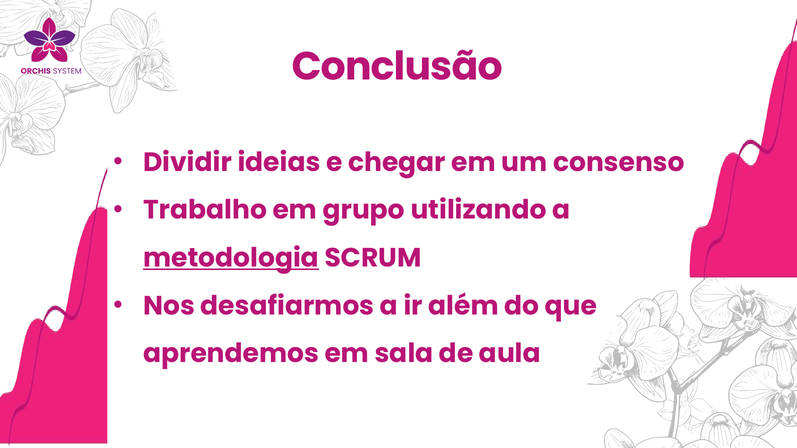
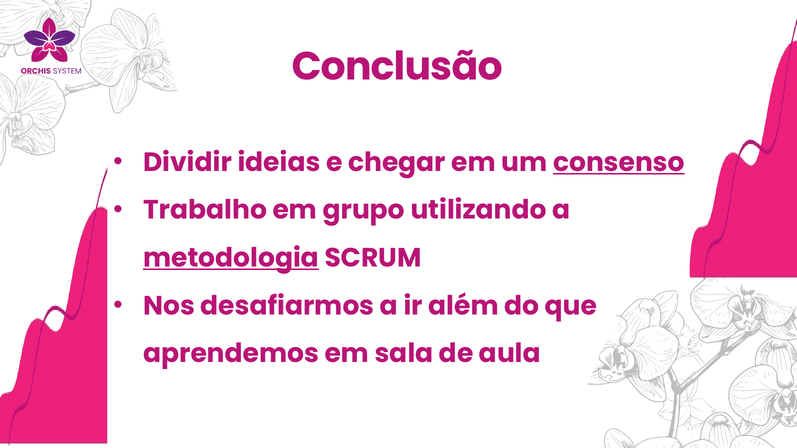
consenso underline: none -> present (619, 163)
